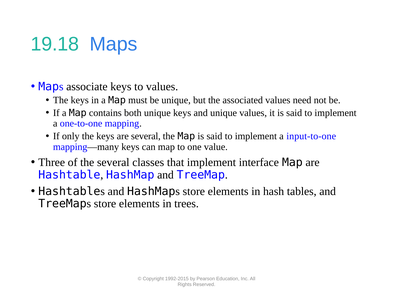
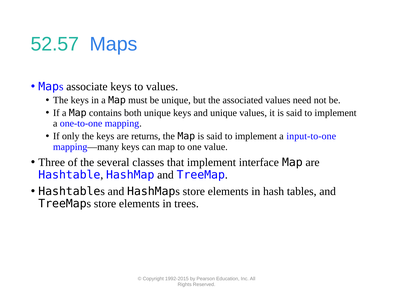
19.18: 19.18 -> 52.57 (55, 44)
are several: several -> returns (146, 136)
